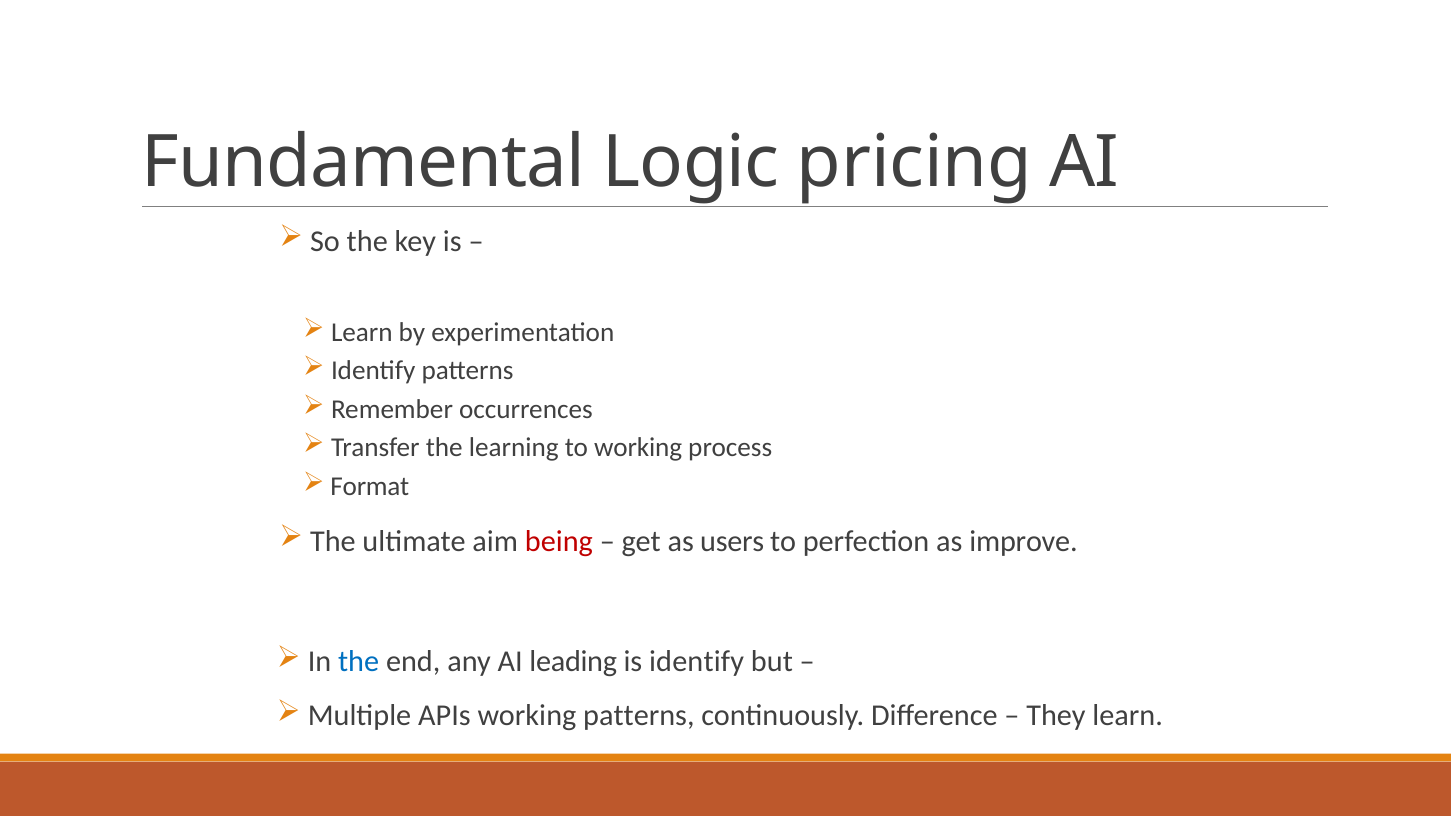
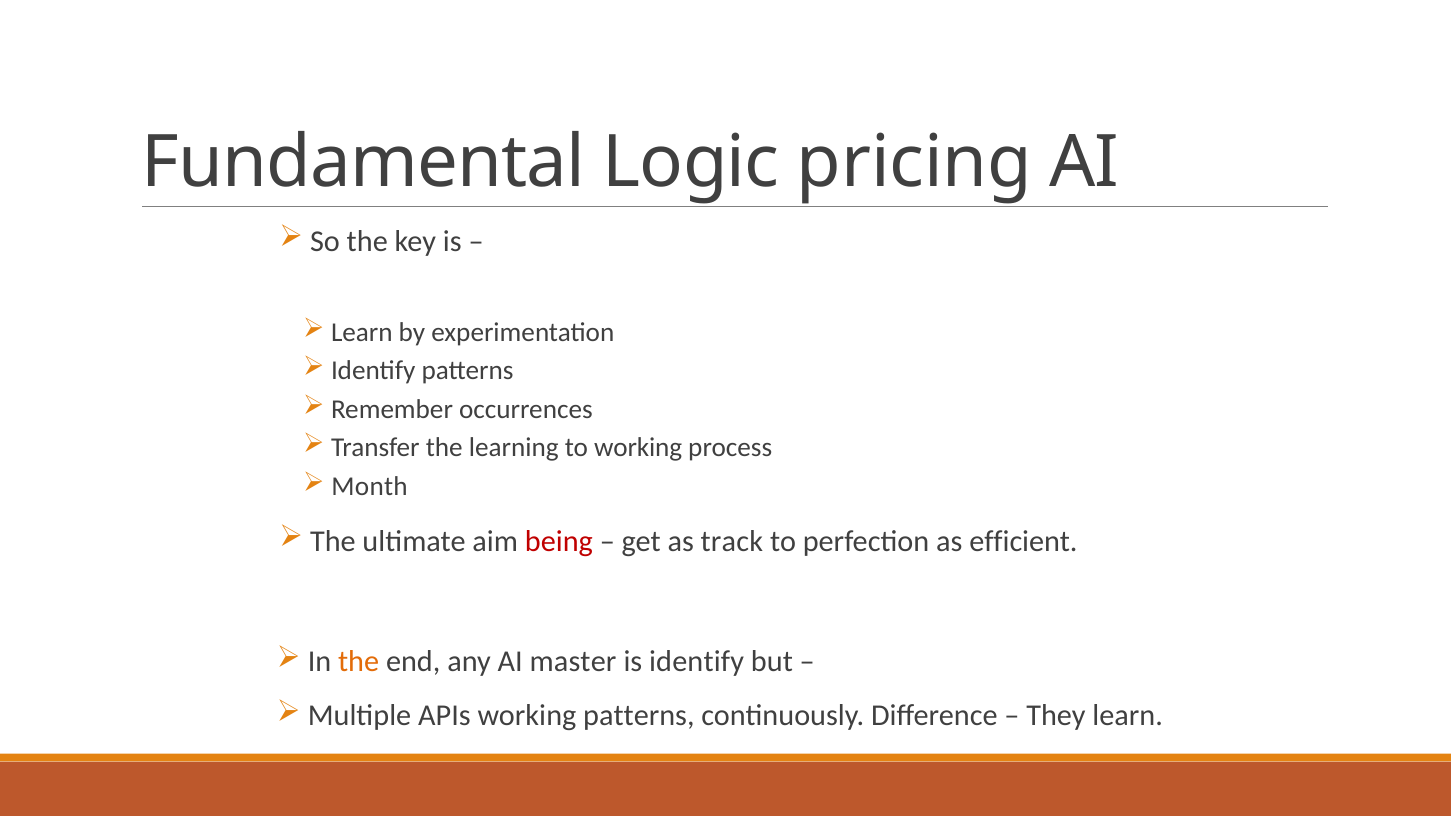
Format: Format -> Month (370, 486)
users: users -> track (732, 541)
improve: improve -> efficient (1023, 541)
the colour: blue -> orange (359, 662)
leading: leading -> master (573, 662)
